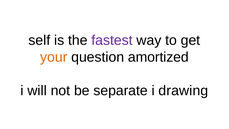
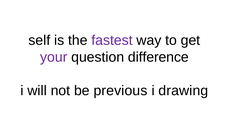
your colour: orange -> purple (54, 57)
amortized: amortized -> difference (158, 57)
separate: separate -> previous (120, 91)
